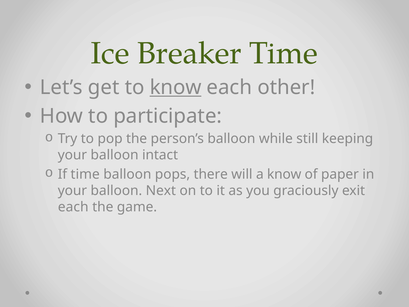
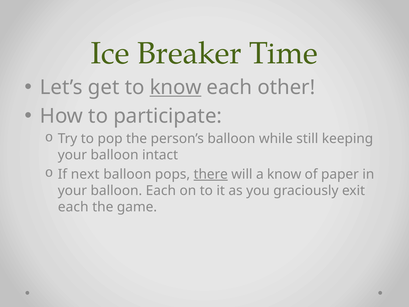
If time: time -> next (85, 174)
there underline: none -> present (211, 174)
balloon Next: Next -> Each (161, 190)
